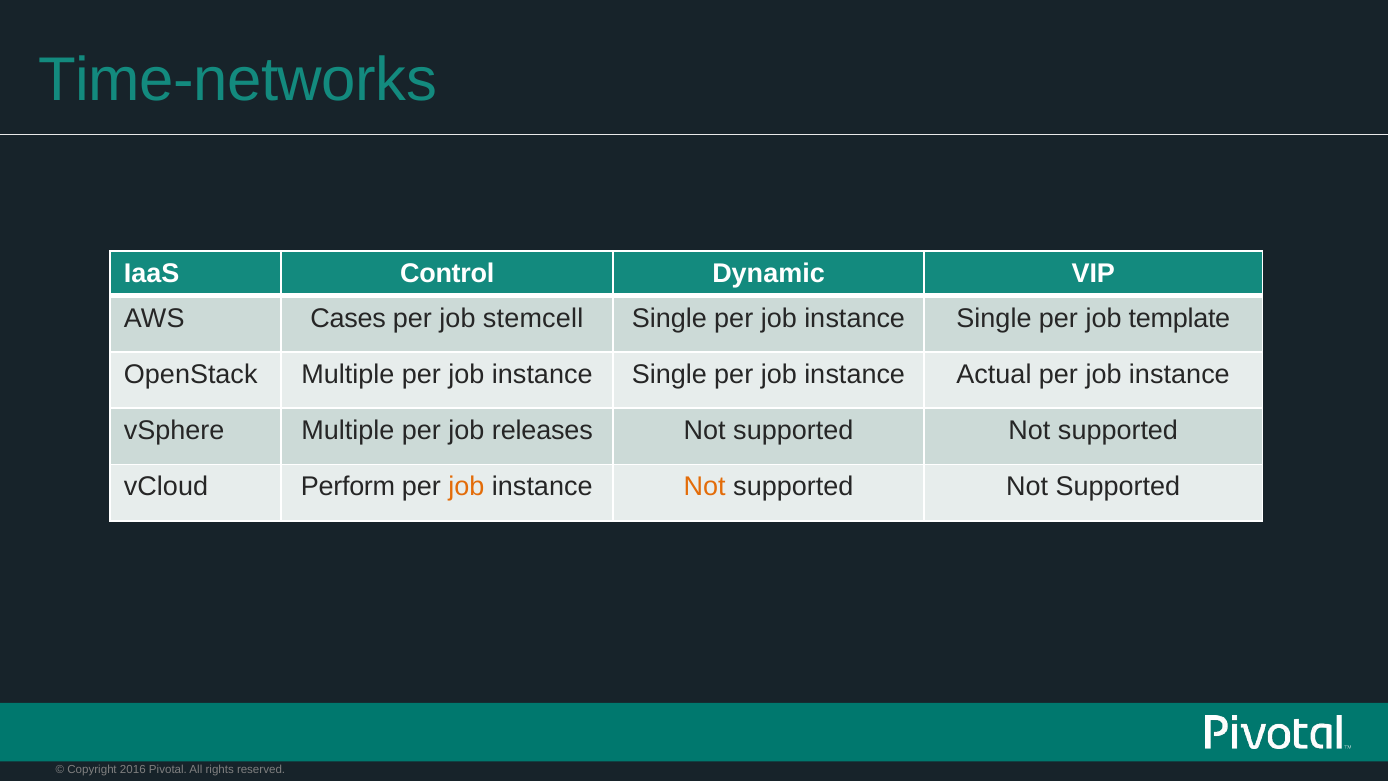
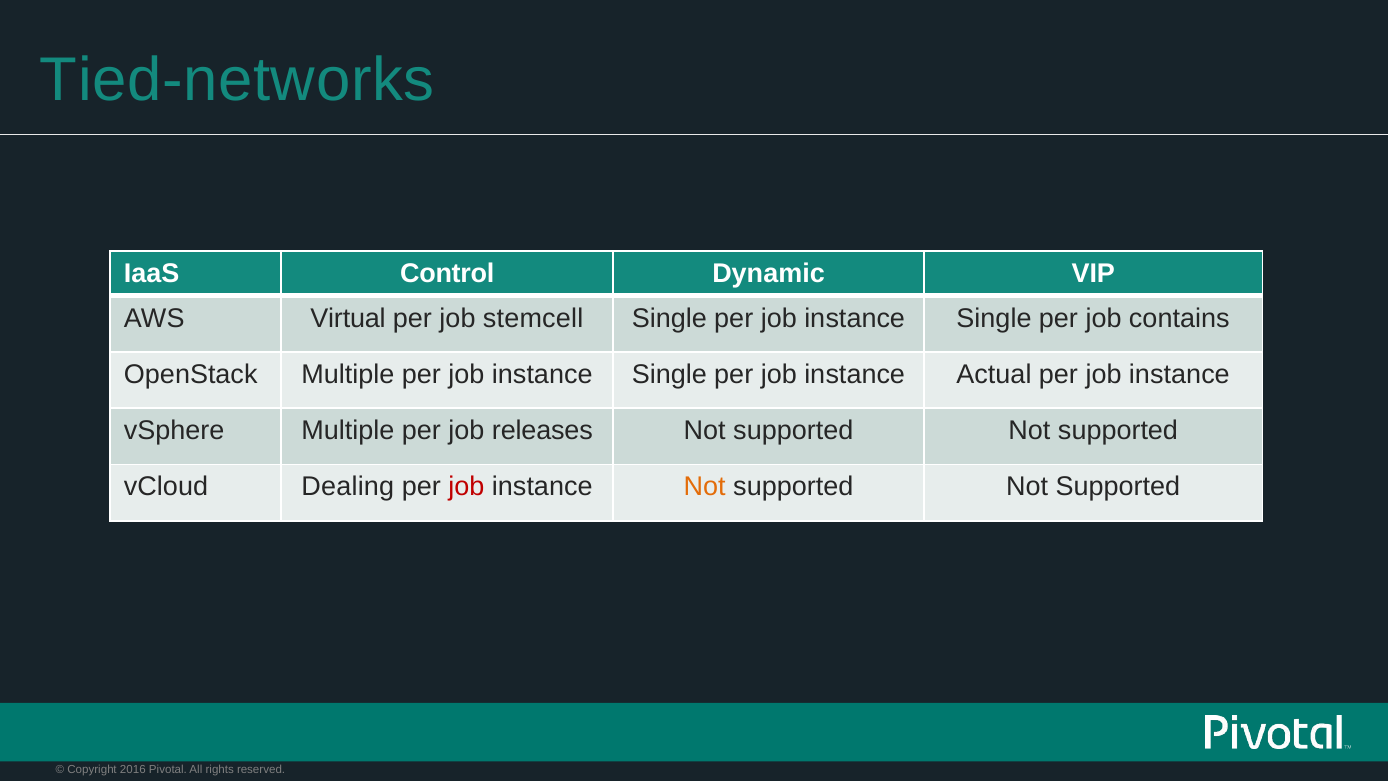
Time-networks: Time-networks -> Tied-networks (237, 80)
Cases: Cases -> Virtual (348, 318)
template: template -> contains (1179, 318)
Perform: Perform -> Dealing (348, 487)
job colour: orange -> red (466, 487)
